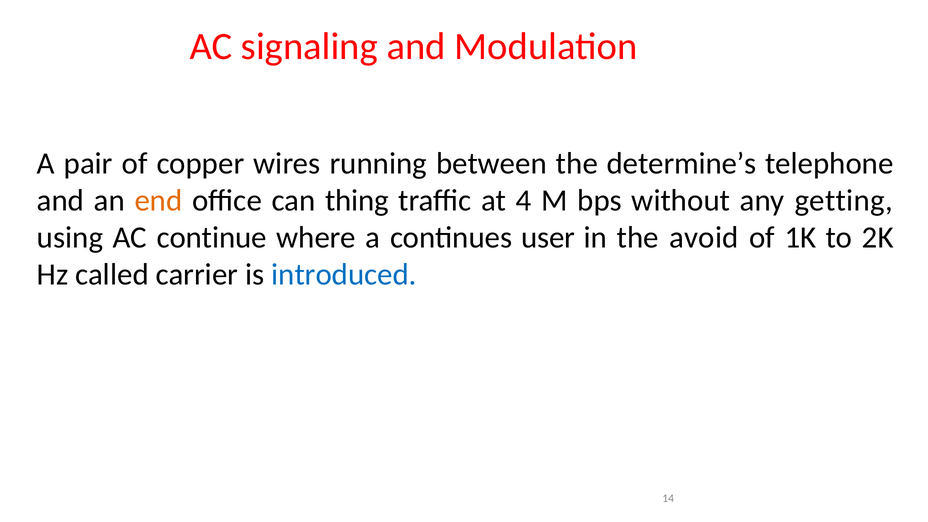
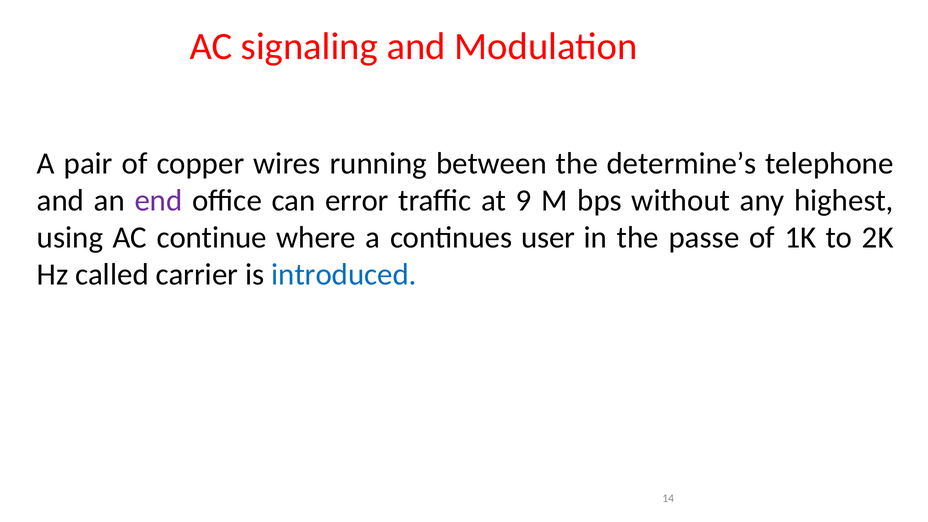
end colour: orange -> purple (159, 200)
thing: thing -> error (357, 200)
4: 4 -> 9 (524, 200)
getting: getting -> highest (844, 200)
avoid: avoid -> passe (704, 238)
